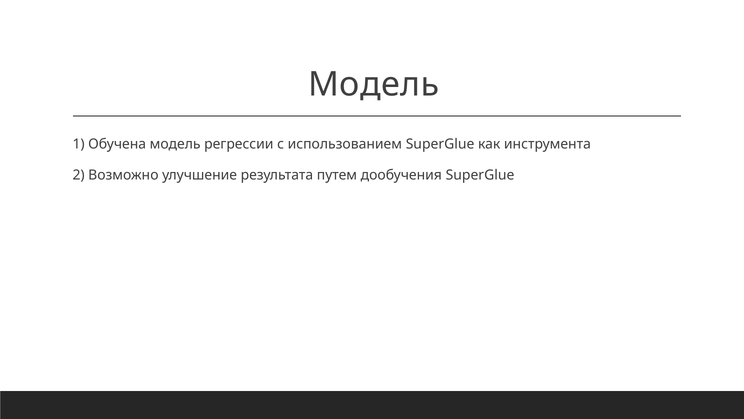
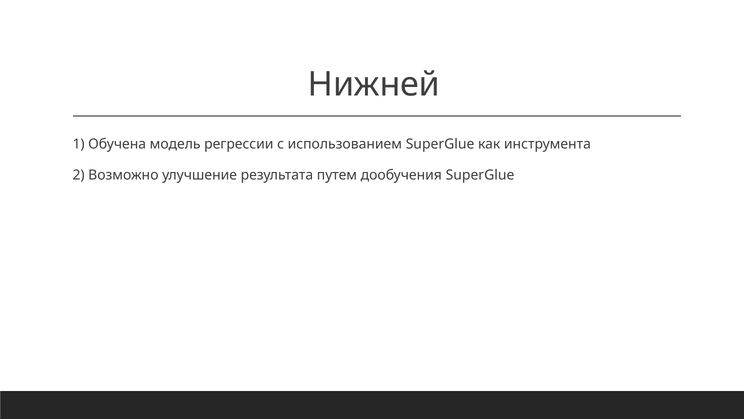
Модель: Модель -> Нижней (374, 85)
